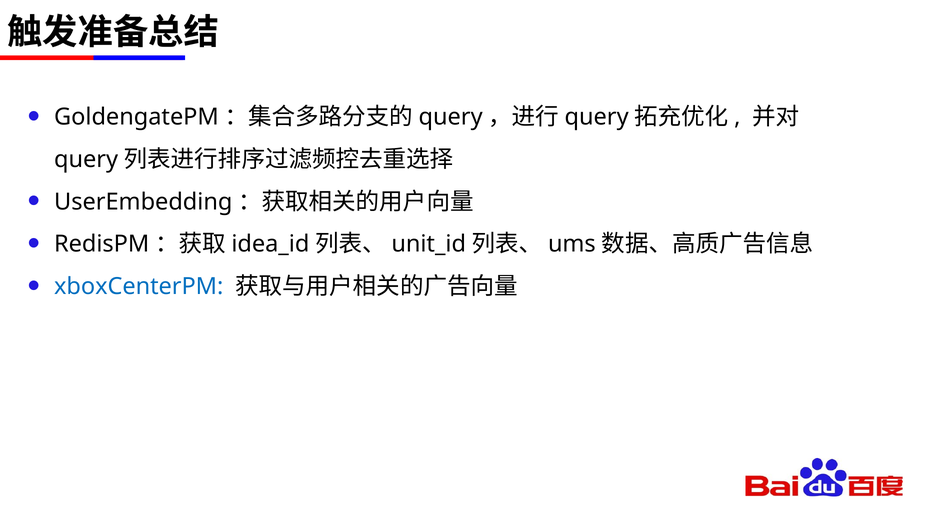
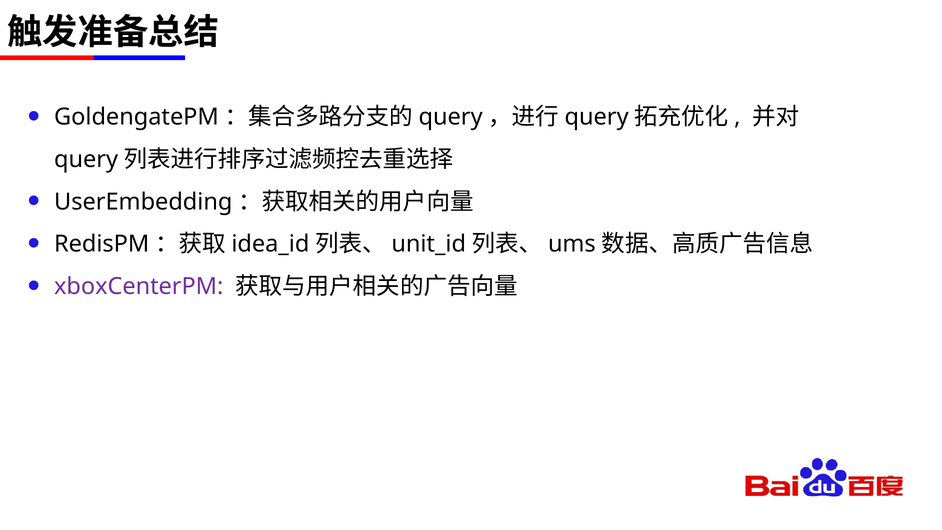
xboxCenterPM colour: blue -> purple (139, 286)
